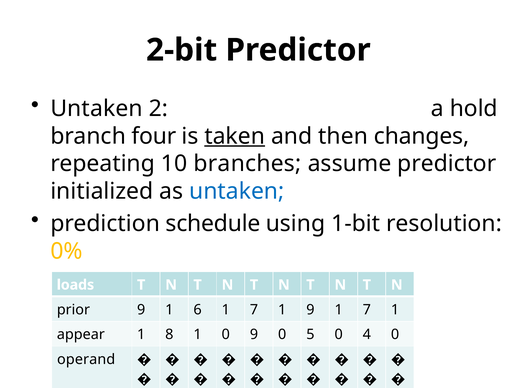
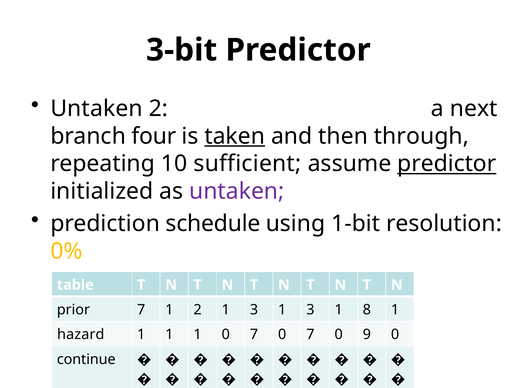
2-bit: 2-bit -> 3-bit (182, 50)
hold: hold -> next (474, 108)
changes: changes -> through (421, 136)
branches: branches -> sufficient (247, 164)
predictor underline: none -> present (447, 164)
untaken colour: blue -> purple (237, 191)
loads: loads -> table (75, 285)
prior 9: 9 -> 7 (141, 310)
1 6: 6 -> 2 (198, 310)
7: 7 -> 3 (254, 310)
9: 9 -> 3 (310, 310)
7: 7 -> 8 (367, 310)
appear: appear -> hazard (81, 334)
8: 8 -> 1 (169, 334)
1 0 9: 9 -> 7 (254, 334)
5: 5 -> 7 (310, 334)
4: 4 -> 9 (367, 334)
operand: operand -> continue (86, 359)
